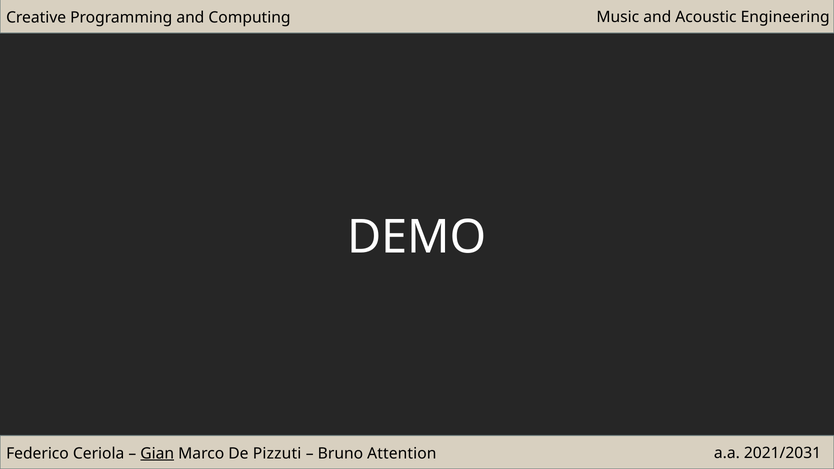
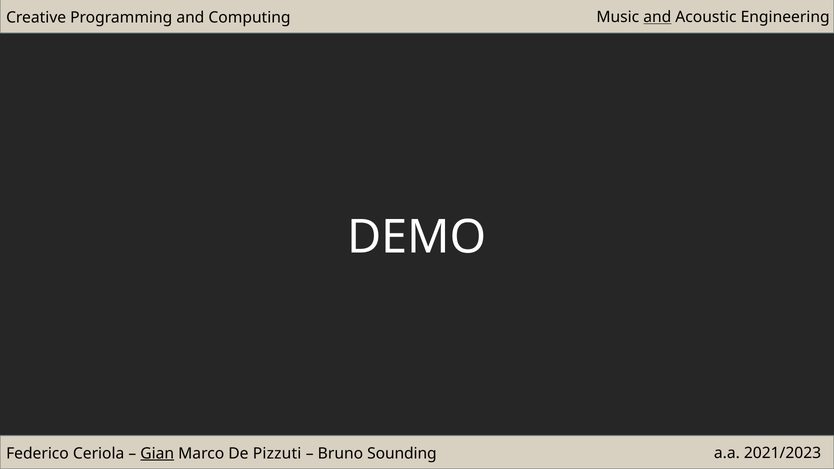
and underline: none -> present (657, 17)
2021/2031: 2021/2031 -> 2021/2023 (783, 453)
Attention: Attention -> Sounding (402, 453)
